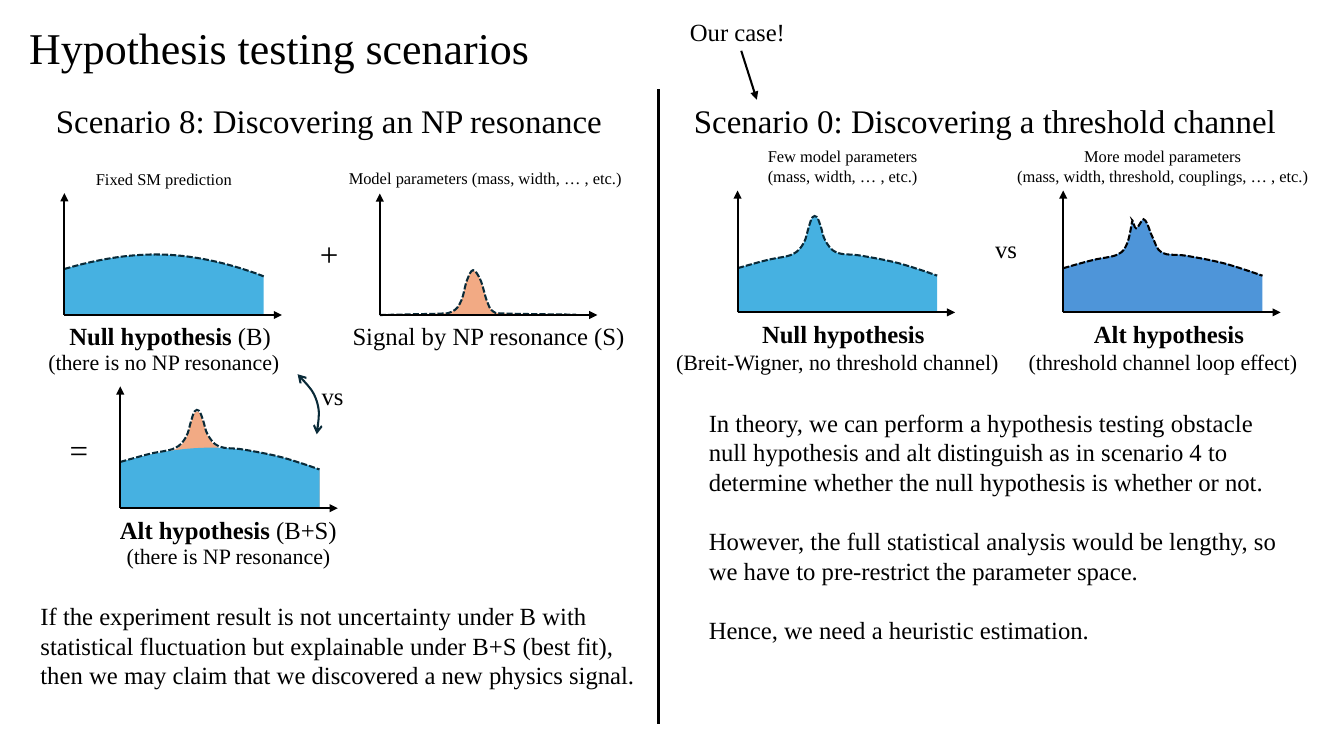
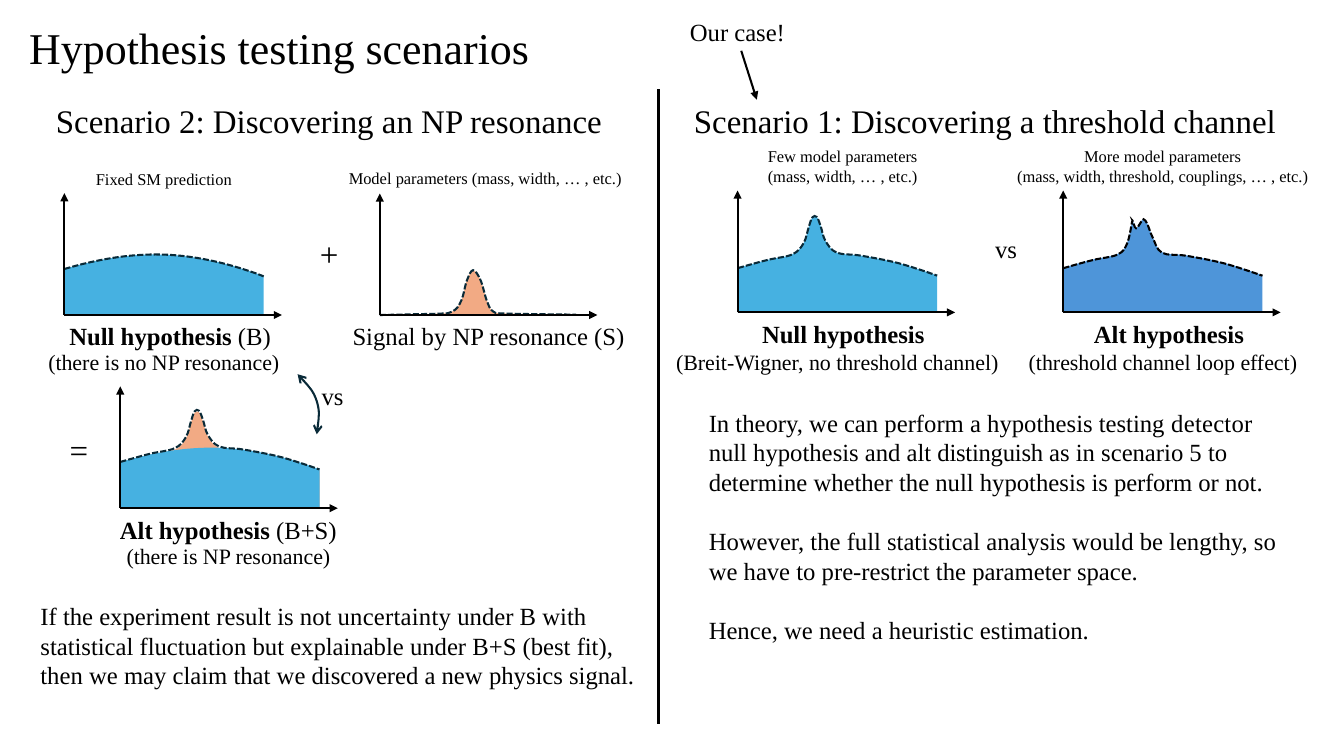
8: 8 -> 2 (192, 122)
0: 0 -> 1 (830, 123)
obstacle: obstacle -> detector (1212, 424)
4: 4 -> 5 (1196, 454)
is whether: whether -> perform (1153, 483)
